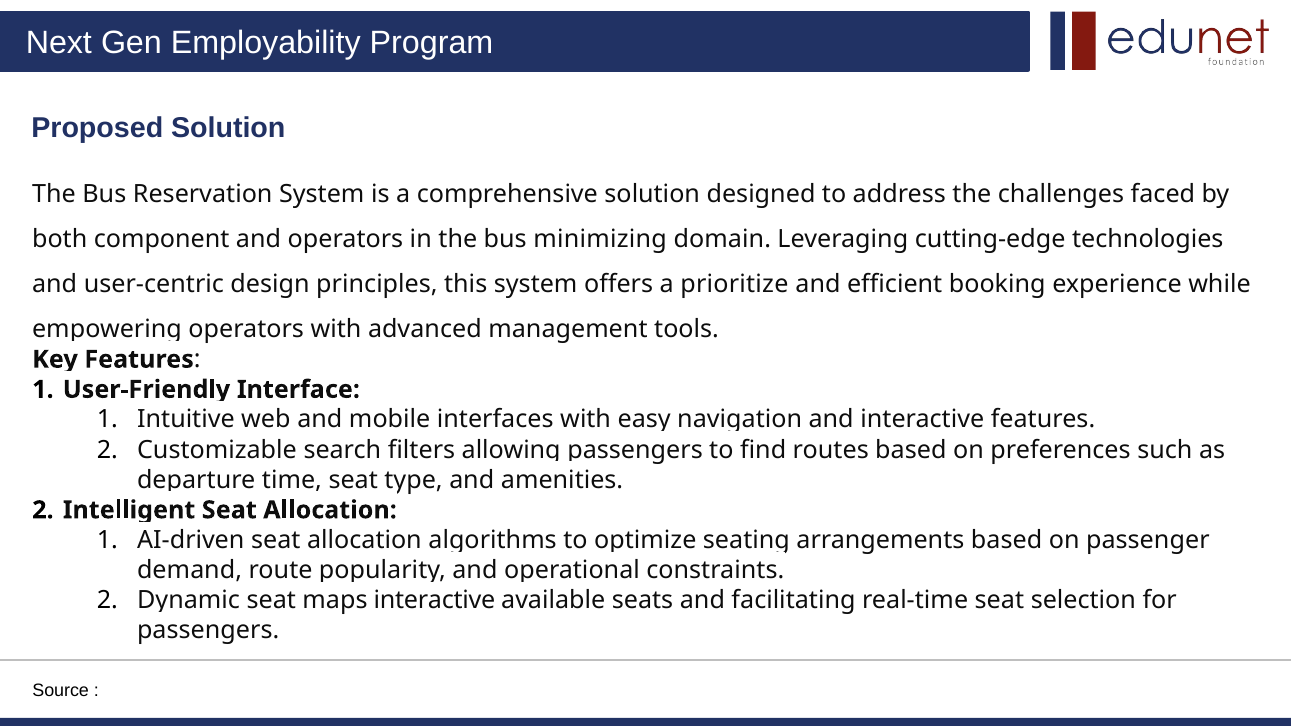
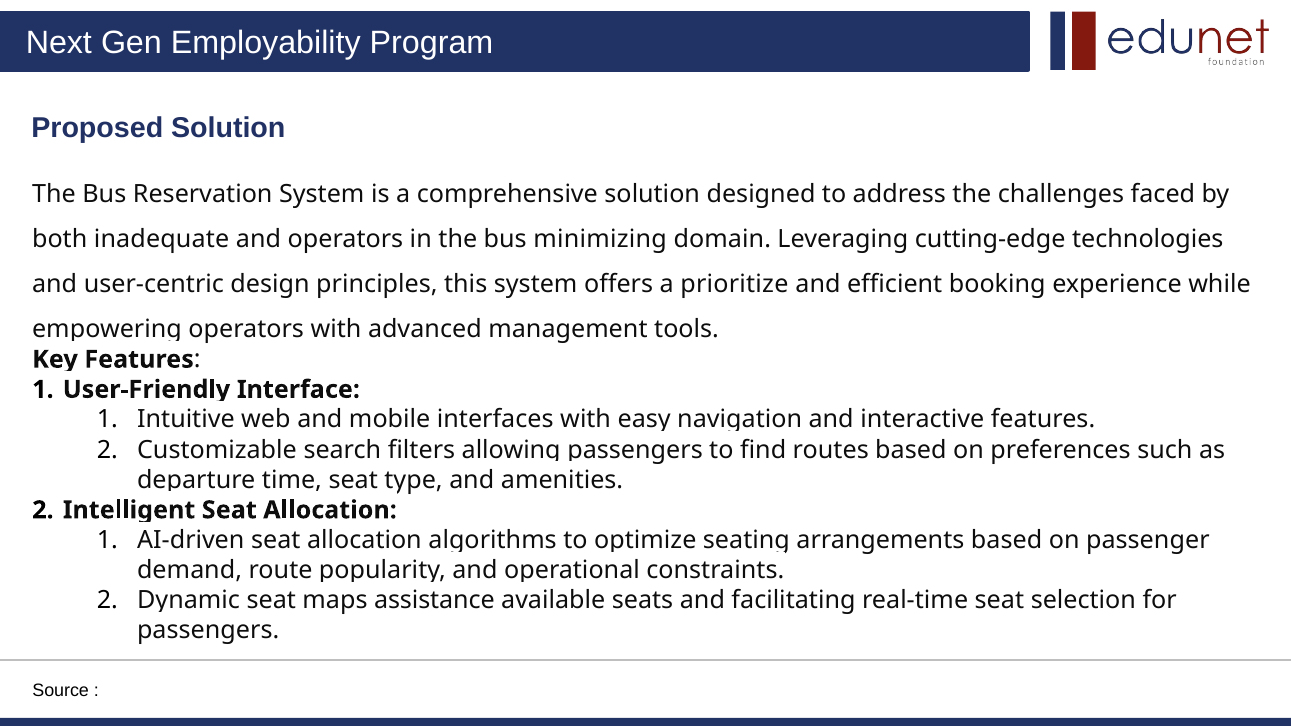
component: component -> inadequate (162, 239)
maps interactive: interactive -> assistance (434, 601)
